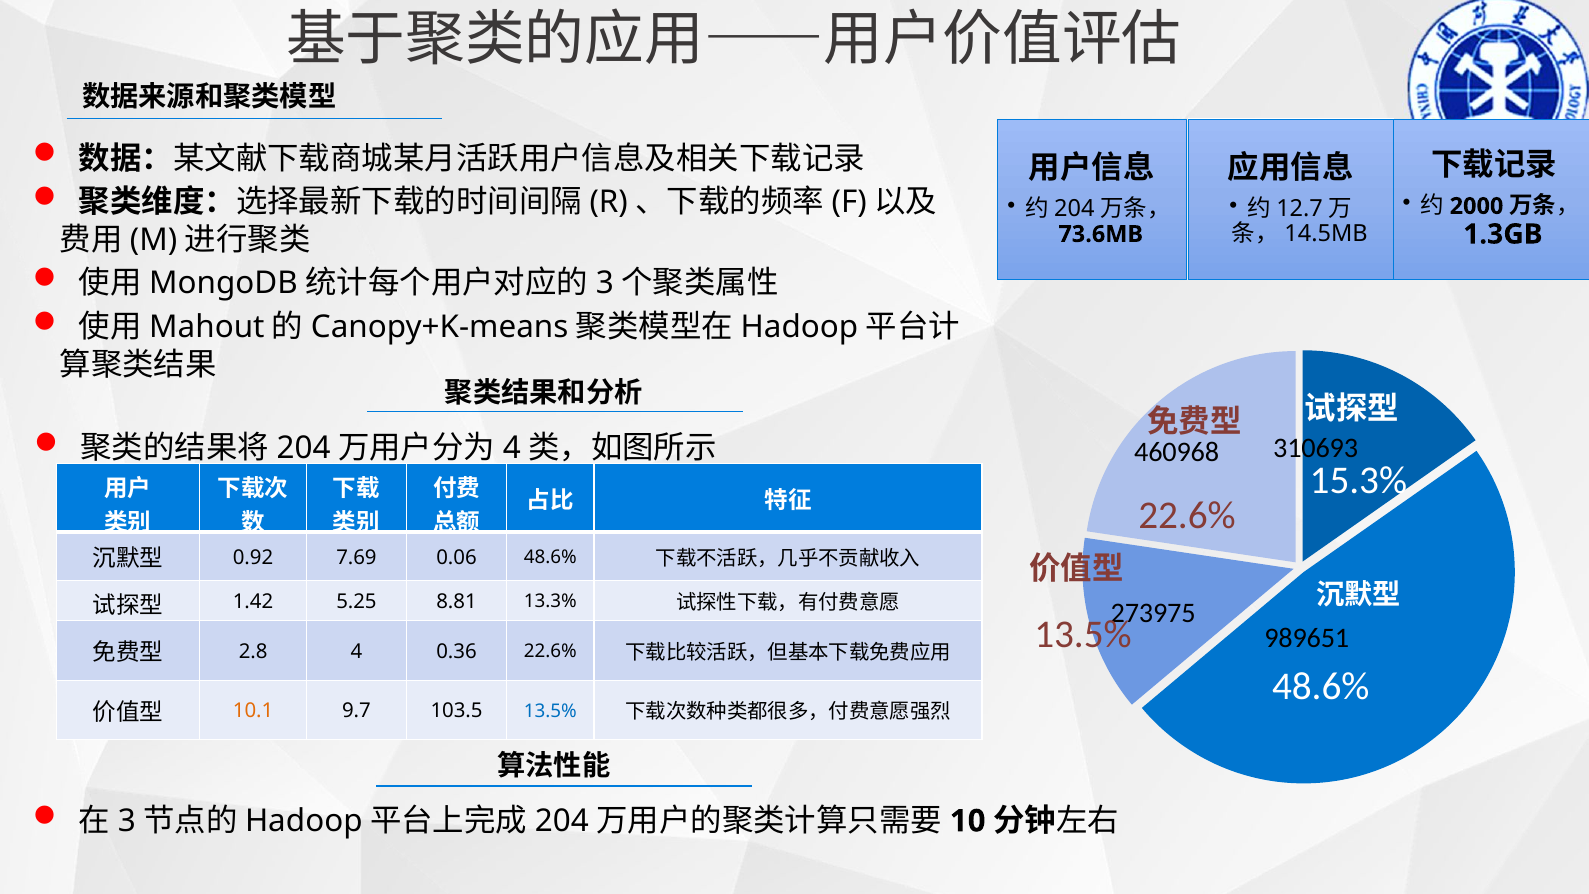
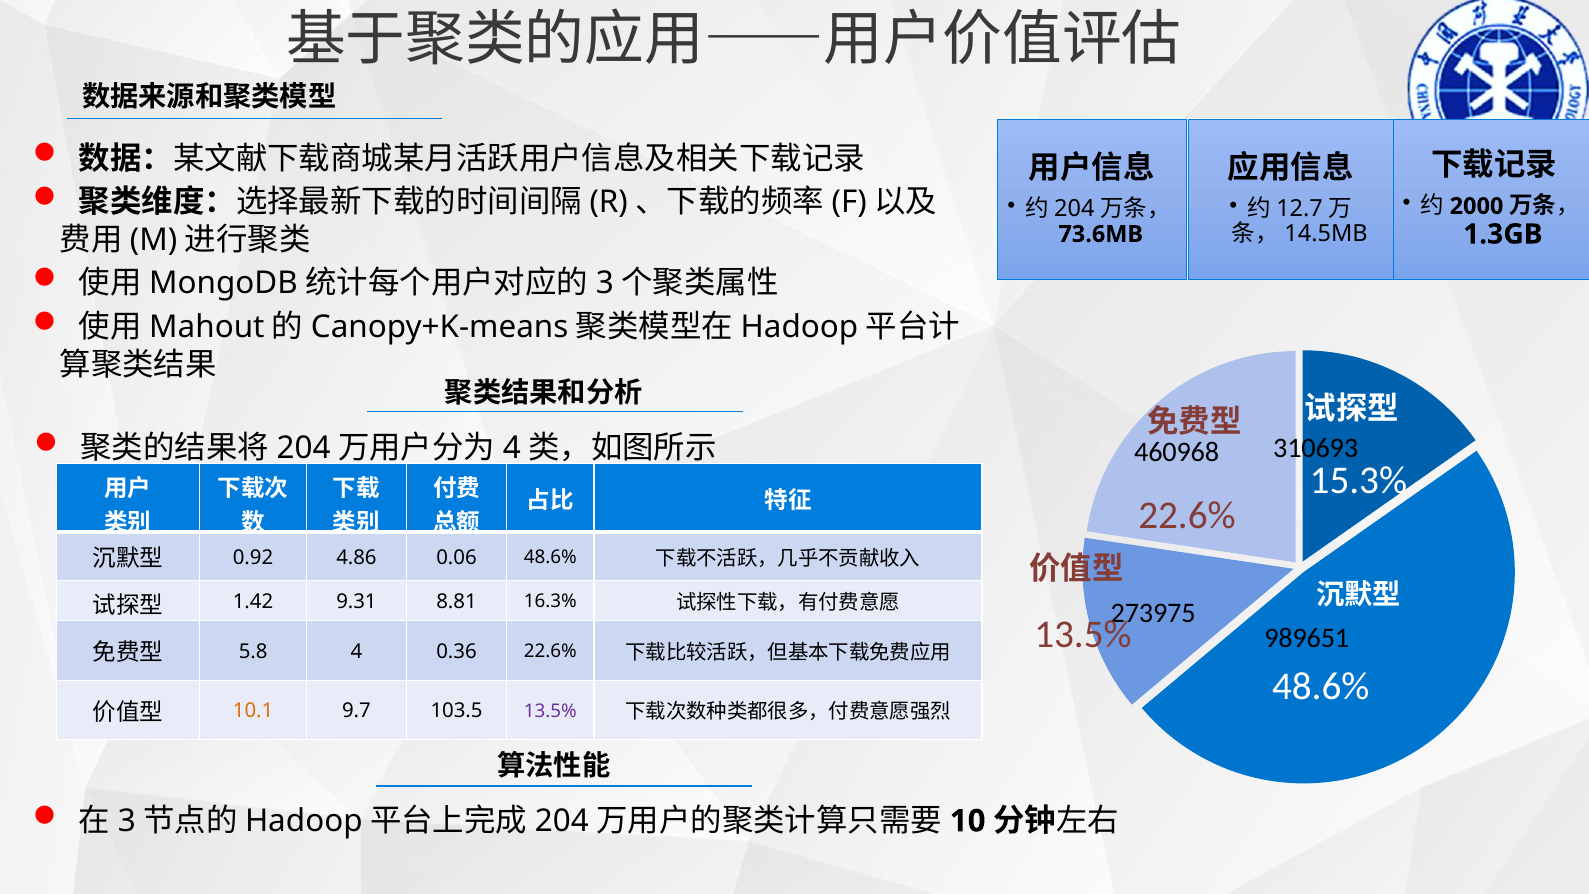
7.69: 7.69 -> 4.86 (356, 557)
5.25: 5.25 -> 9.31 (356, 601)
13.3%: 13.3% -> 16.3% (550, 602)
2.8: 2.8 -> 5.8 (253, 651)
13.5% colour: blue -> purple (550, 711)
